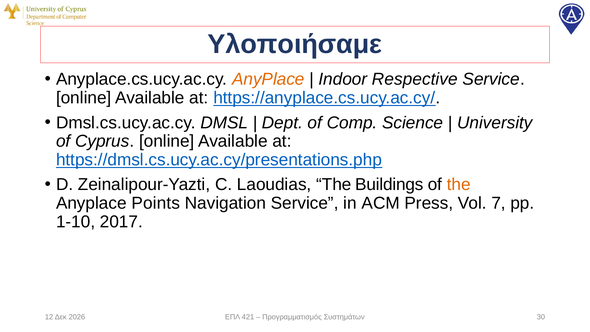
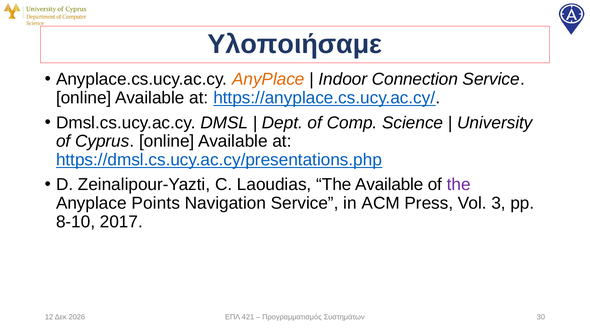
Respective: Respective -> Connection (415, 79)
The Buildings: Buildings -> Available (389, 185)
the colour: orange -> purple (459, 185)
7: 7 -> 3 (499, 203)
1-10: 1-10 -> 8-10 (76, 222)
